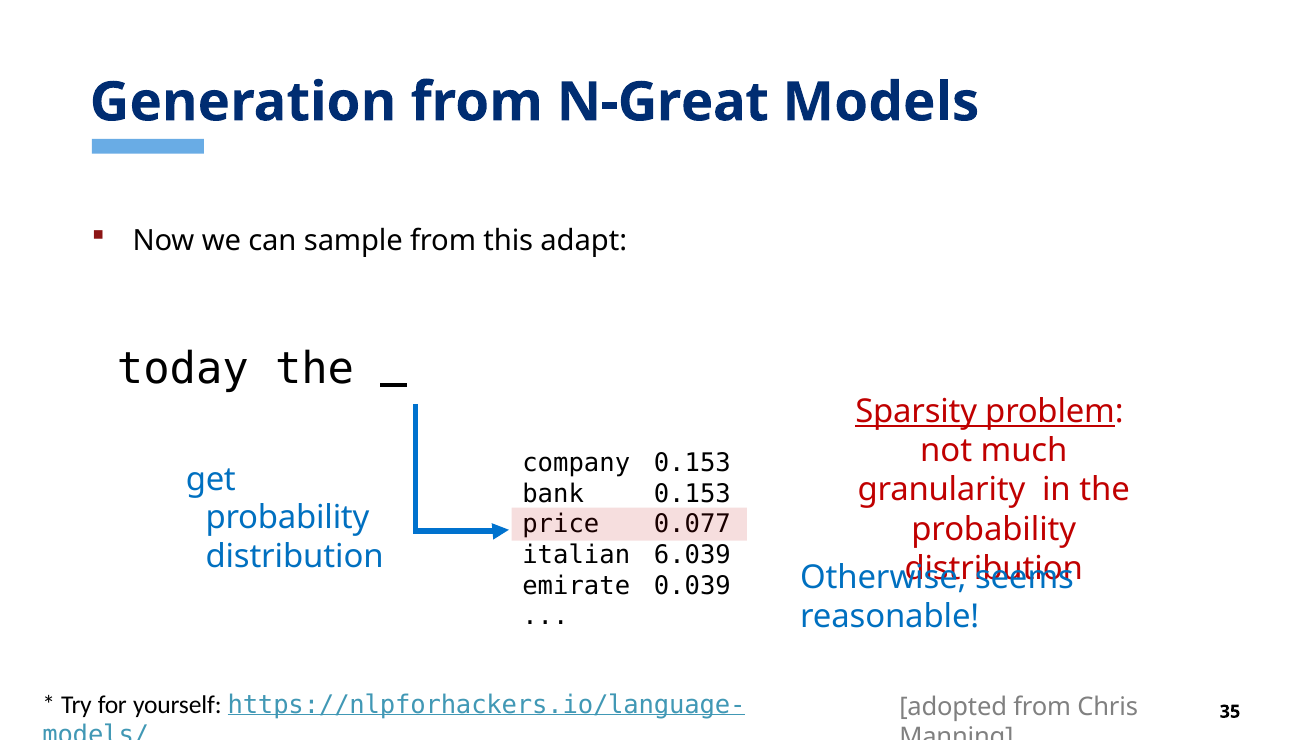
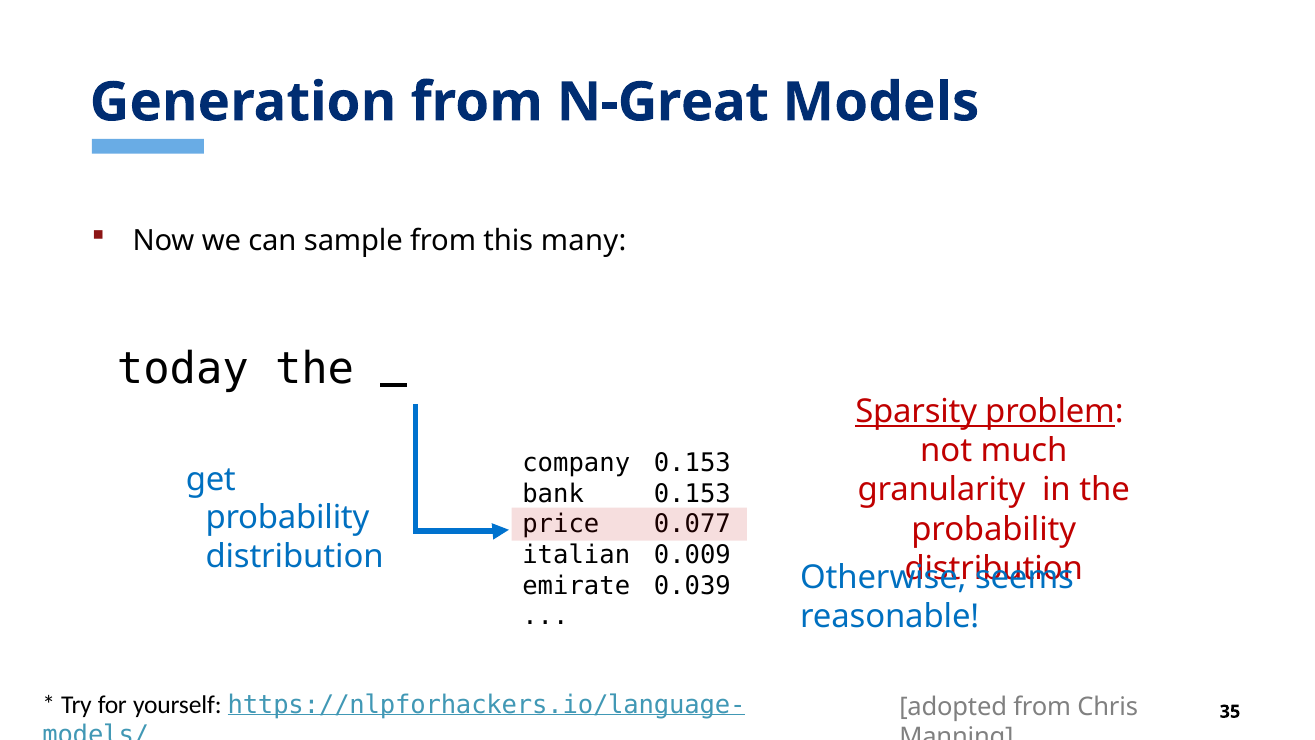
adapt: adapt -> many (584, 241)
6.039: 6.039 -> 0.009 (692, 555)
